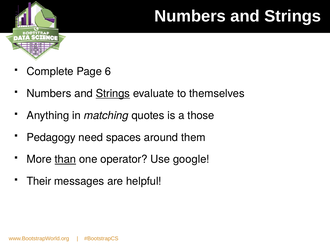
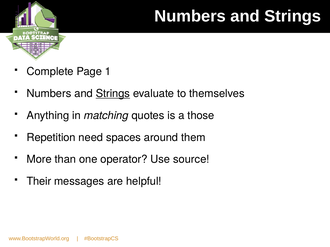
6: 6 -> 1 (108, 72)
Pedagogy: Pedagogy -> Repetition (51, 138)
than underline: present -> none (65, 160)
google: google -> source (191, 160)
